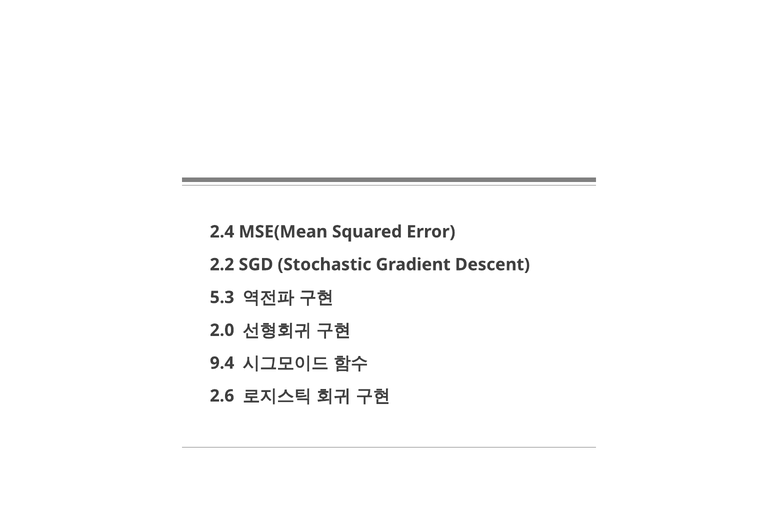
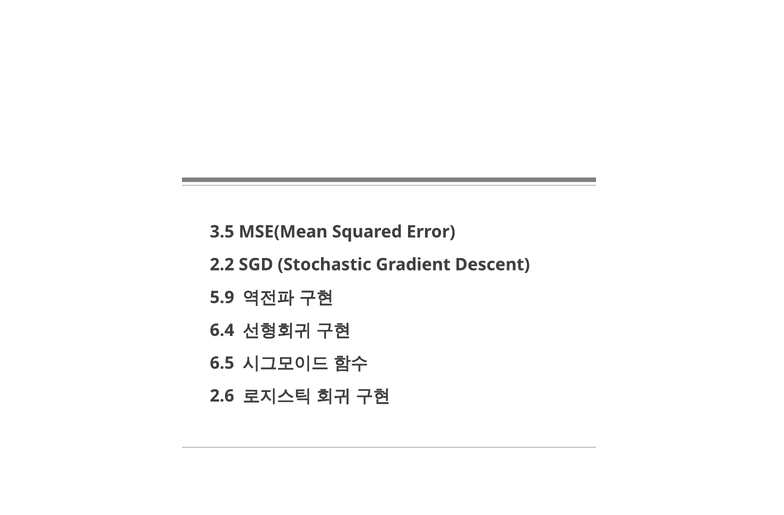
2.4: 2.4 -> 3.5 (222, 232)
5.3: 5.3 -> 5.9 (222, 297)
2.0: 2.0 -> 6.4 (222, 330)
9.4: 9.4 -> 6.5 (222, 363)
